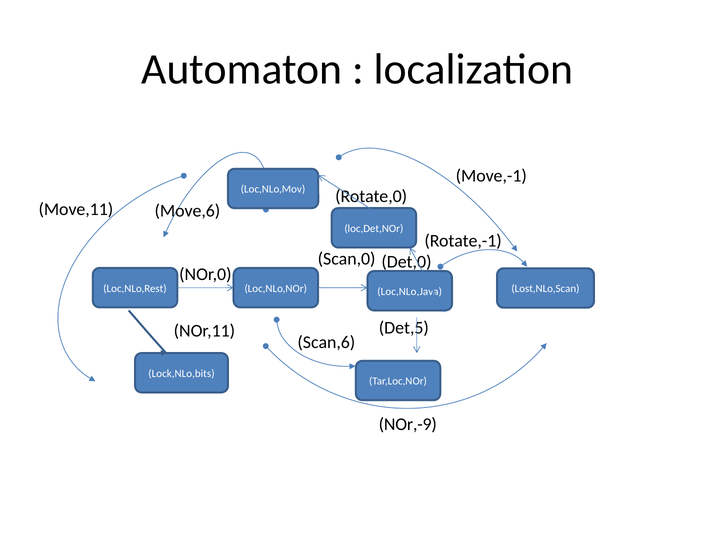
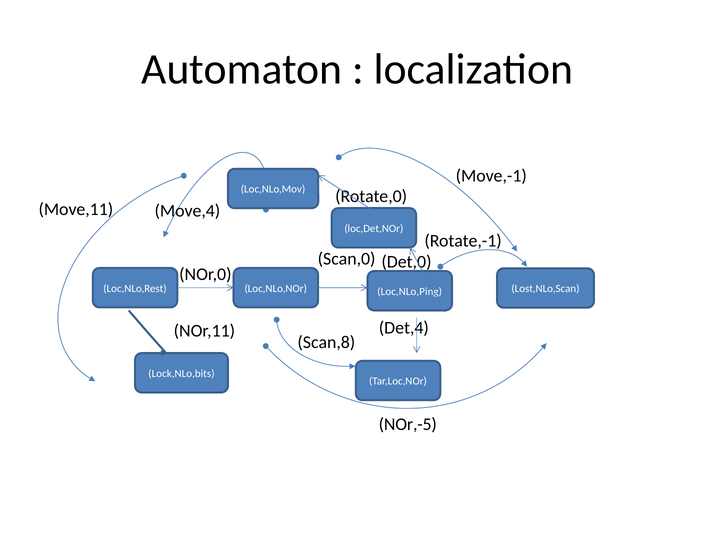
Move,6: Move,6 -> Move,4 (187, 211)
Loc,NLo,Java: Loc,NLo,Java -> Loc,NLo,Ping (410, 292)
Det,5: Det,5 -> Det,4 (404, 328)
Scan,6: Scan,6 -> Scan,8 (326, 342)
NOr,-9: NOr,-9 -> NOr,-5 (408, 424)
